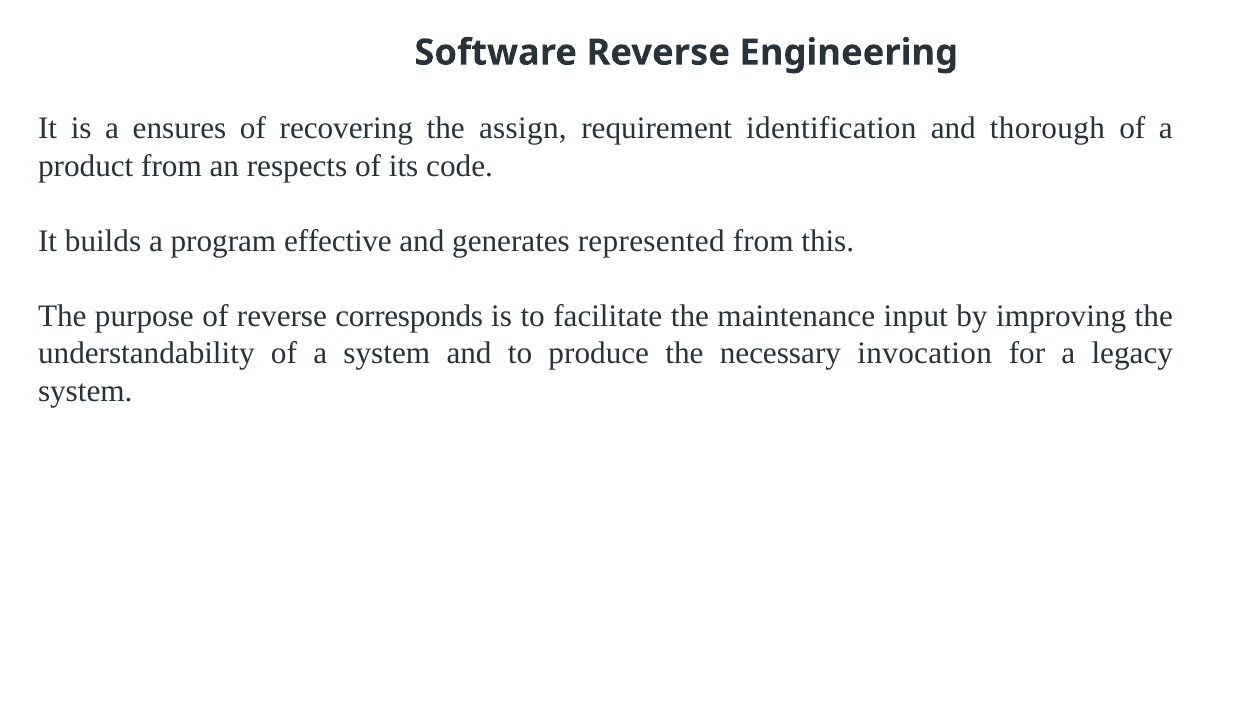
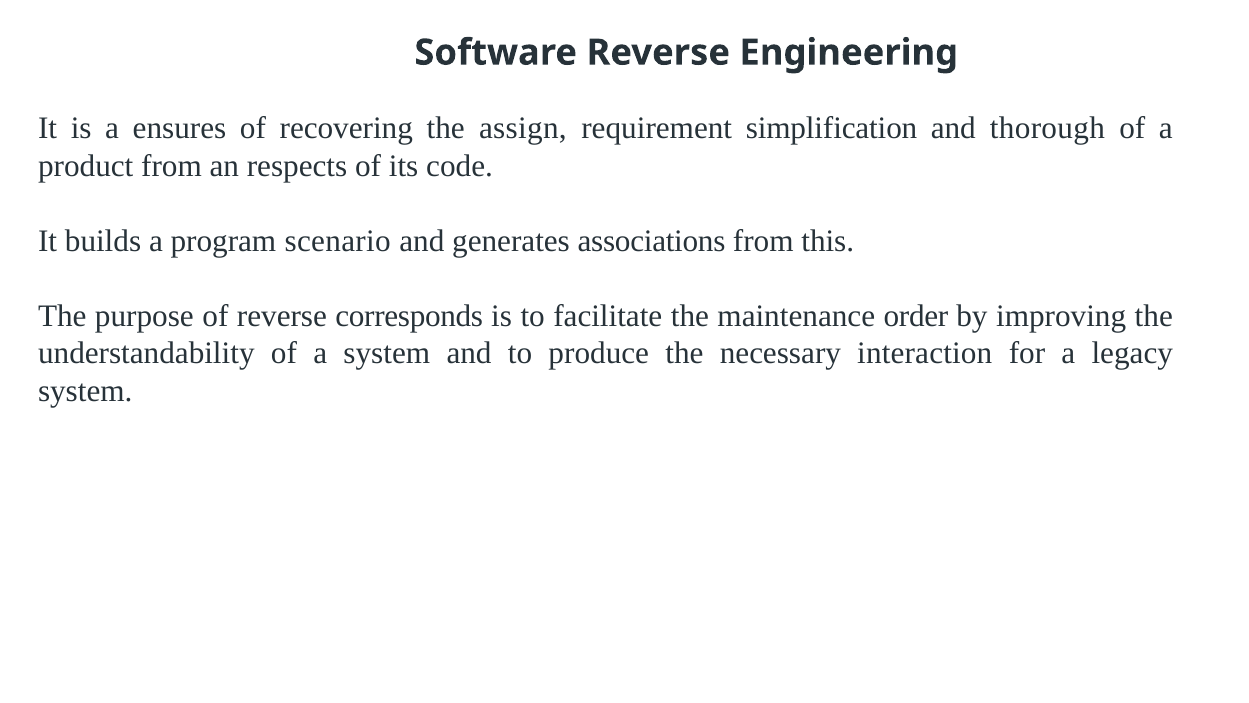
identification: identification -> simplification (832, 128)
effective: effective -> scenario (338, 241)
represented: represented -> associations (652, 241)
input: input -> order (916, 316)
invocation: invocation -> interaction (925, 353)
